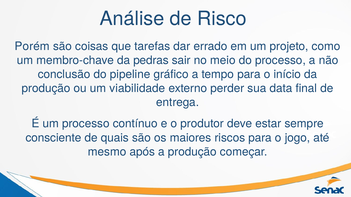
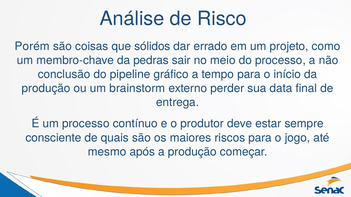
tarefas: tarefas -> sólidos (152, 46)
viabilidade: viabilidade -> brainstorm (137, 88)
